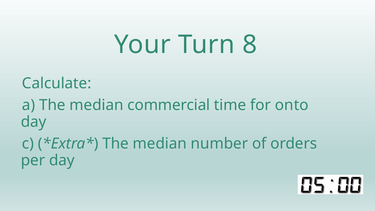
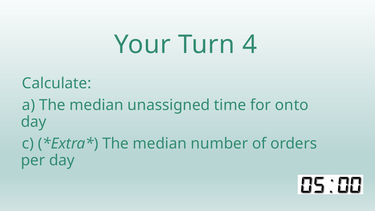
8: 8 -> 4 (250, 45)
commercial: commercial -> unassigned (169, 105)
